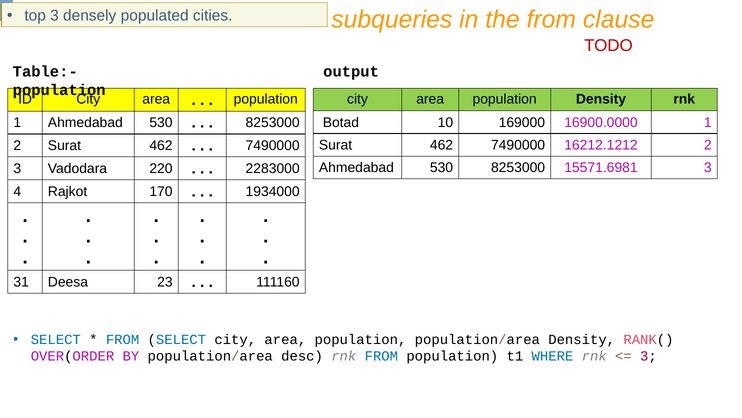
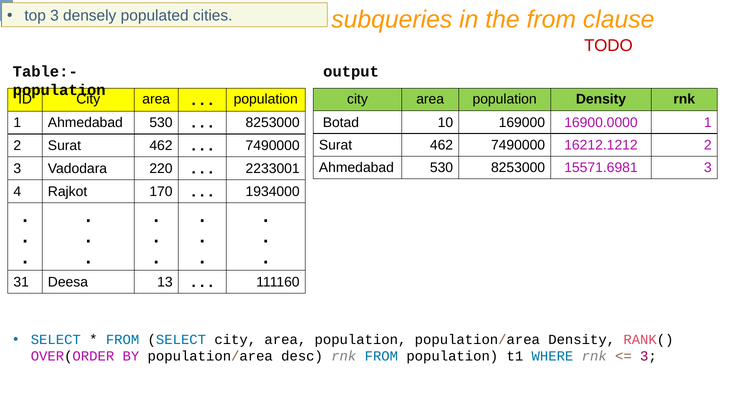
2283000: 2283000 -> 2233001 (273, 168)
23: 23 -> 13 (165, 282)
